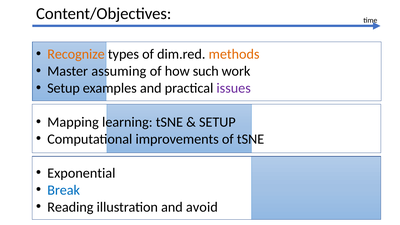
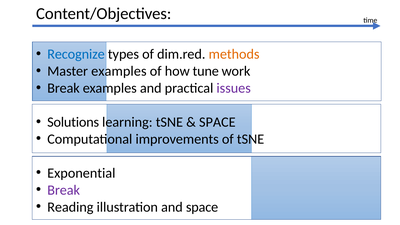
Recognize colour: orange -> blue (76, 54)
Master assuming: assuming -> examples (119, 71)
such: such -> tune (206, 71)
Setup: Setup -> Break (63, 88)
Mapping: Mapping -> Solutions (73, 122)
SETUP: SETUP -> SPACE (217, 122)
Break colour: blue -> purple (64, 190)
and avoid: avoid -> space (202, 207)
